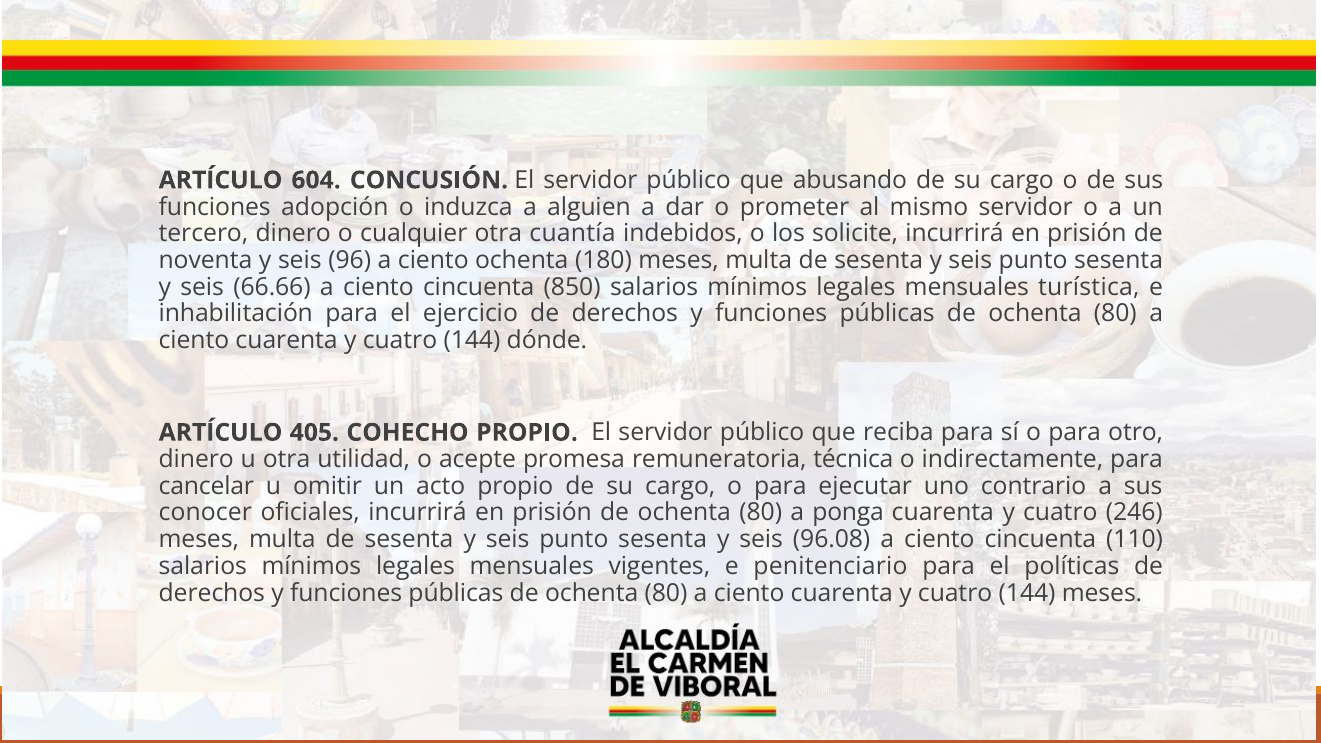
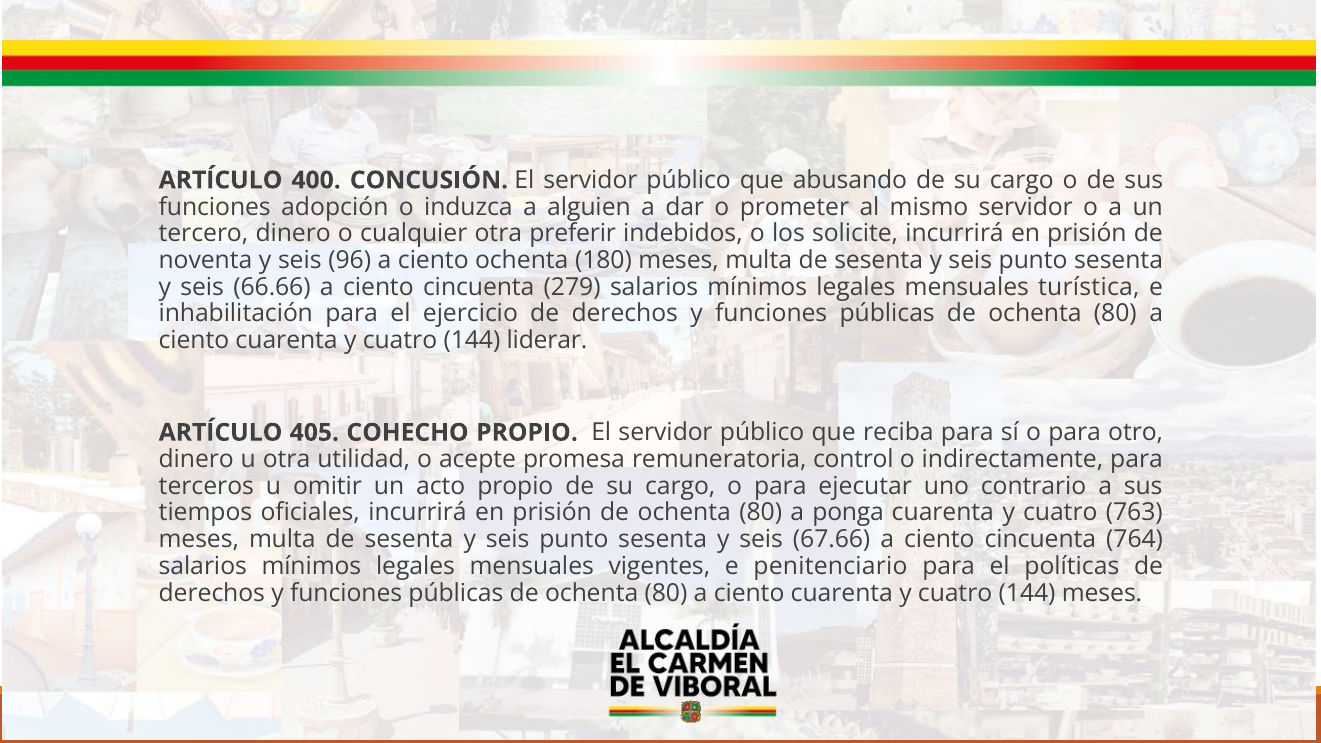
604: 604 -> 400 (316, 180)
cuantía: cuantía -> preferir (573, 234)
850: 850 -> 279 (572, 287)
dónde: dónde -> liderar (547, 341)
técnica: técnica -> control (853, 459)
cancelar: cancelar -> terceros (206, 486)
conocer: conocer -> tiempos (205, 513)
246: 246 -> 763 (1134, 513)
96.08: 96.08 -> 67.66 (832, 540)
110: 110 -> 764 (1135, 540)
